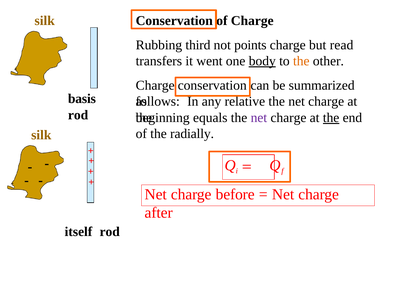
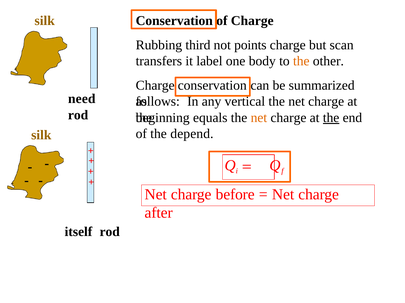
read: read -> scan (342, 45)
went: went -> label (209, 61)
body underline: present -> none (262, 61)
basis: basis -> need (82, 99)
relative: relative -> vertical (245, 102)
net colour: purple -> orange (259, 118)
radially: radially -> depend (192, 134)
